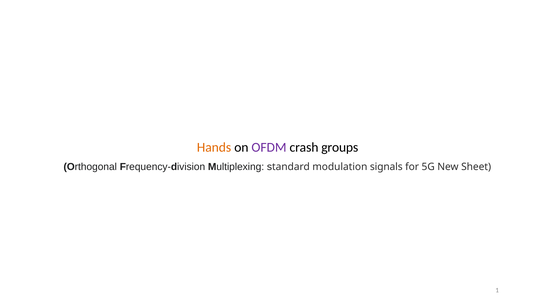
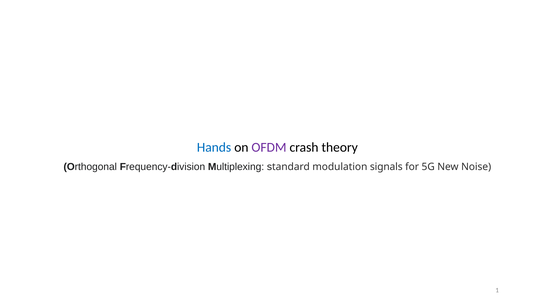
Hands colour: orange -> blue (214, 147)
groups: groups -> theory (340, 147)
Sheet: Sheet -> Noise (476, 167)
